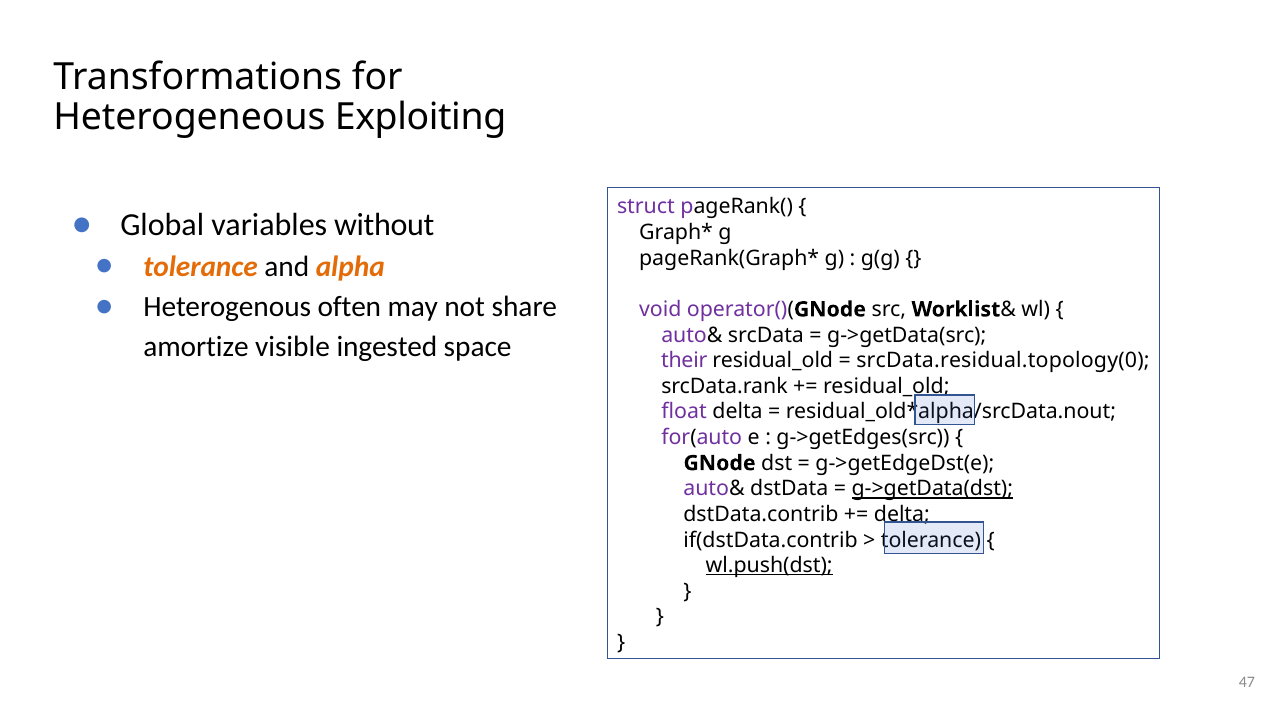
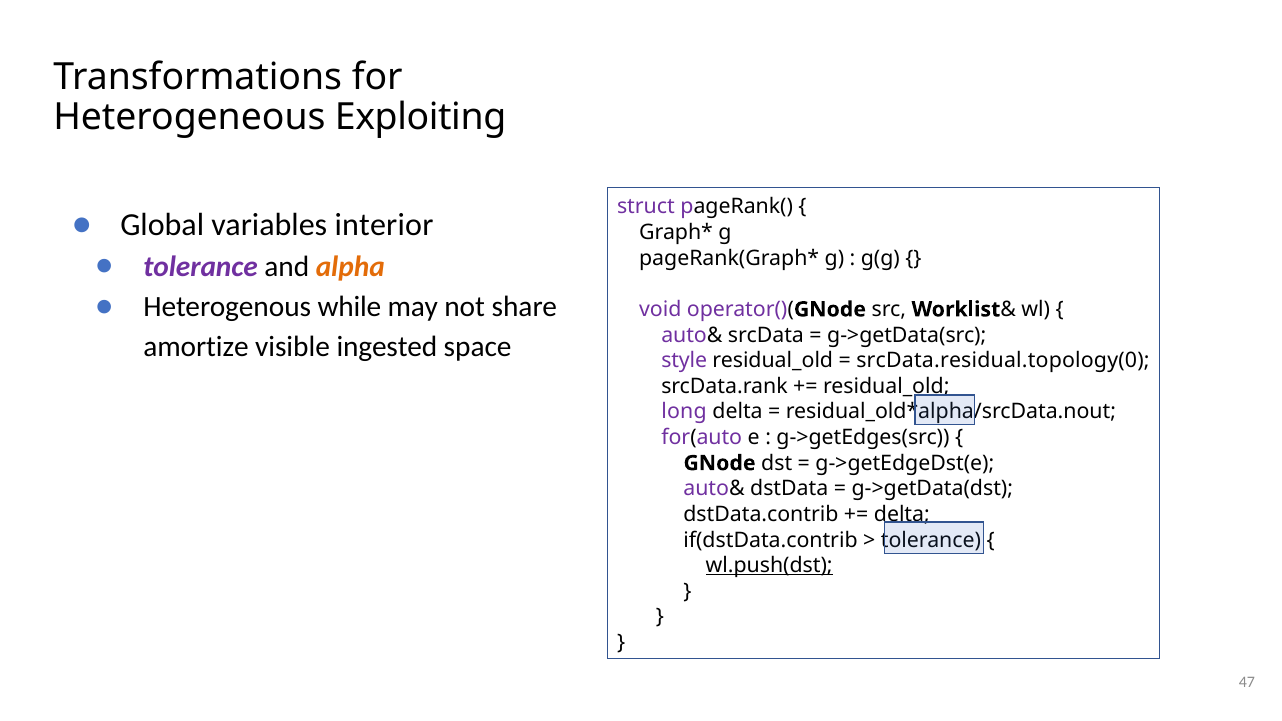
without: without -> interior (384, 225)
tolerance colour: orange -> purple (201, 267)
often: often -> while (349, 307)
their: their -> style (684, 361)
float: float -> long (684, 412)
g->getData(dst underline: present -> none (932, 489)
